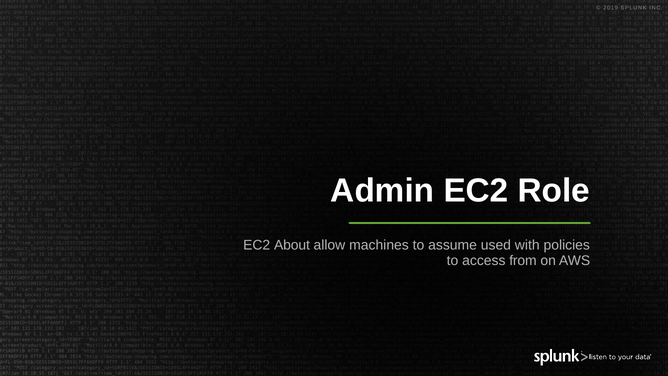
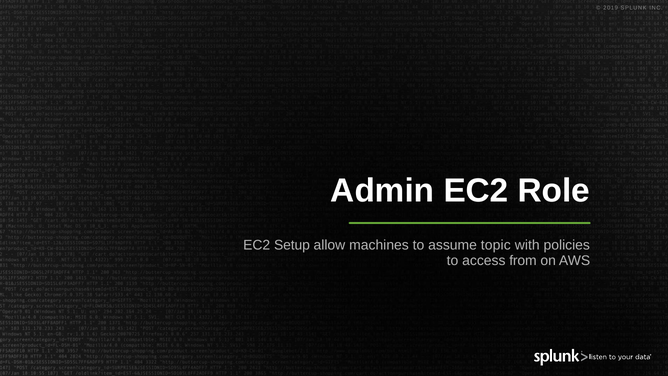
About: About -> Setup (292, 245)
used: used -> topic (496, 245)
